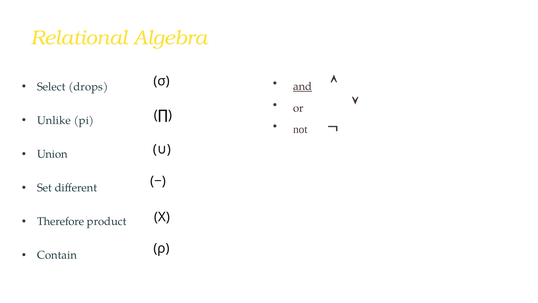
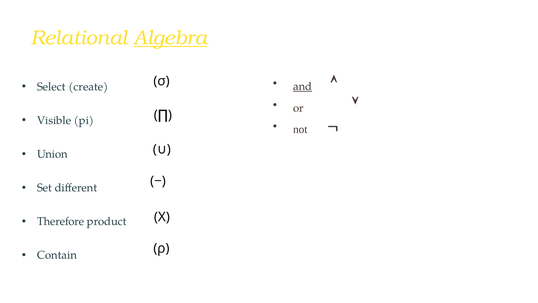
Algebra underline: none -> present (170, 38)
drops: drops -> create (88, 87)
Unlike: Unlike -> Visible (54, 120)
